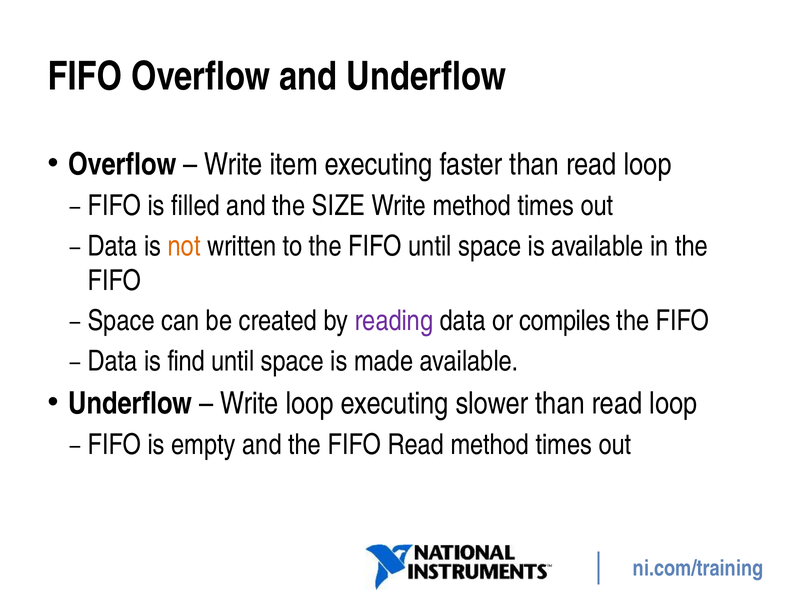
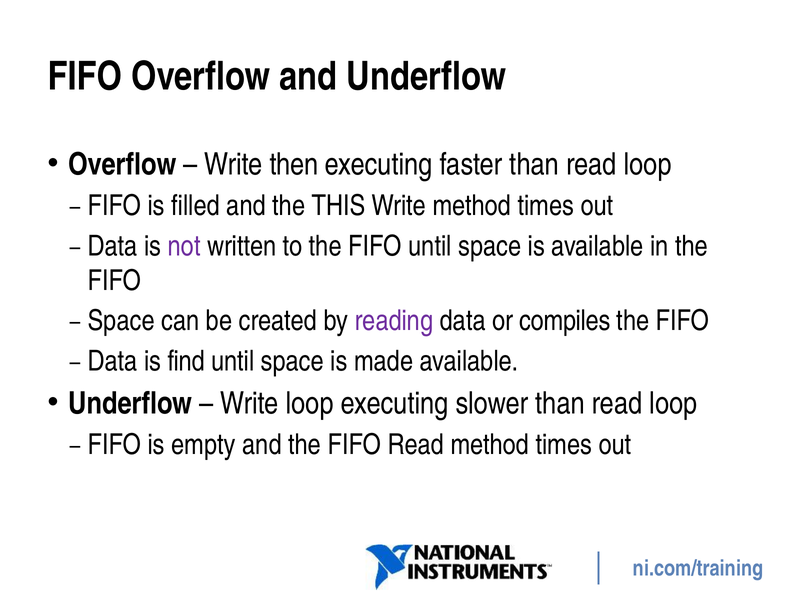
item: item -> then (294, 164)
SIZE: SIZE -> THIS (339, 206)
not colour: orange -> purple (184, 246)
